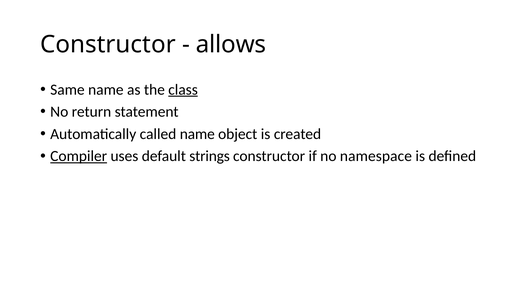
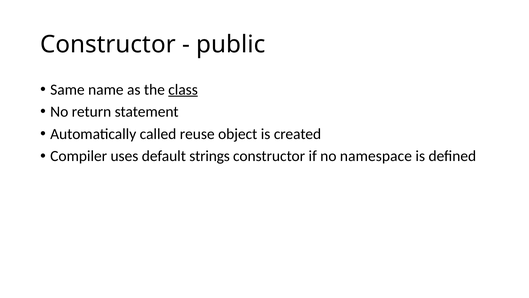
allows: allows -> public (231, 44)
called name: name -> reuse (197, 134)
Compiler underline: present -> none (79, 156)
